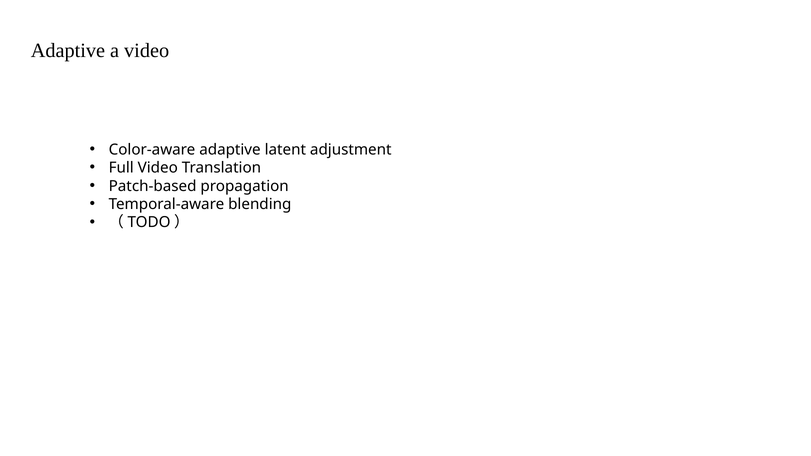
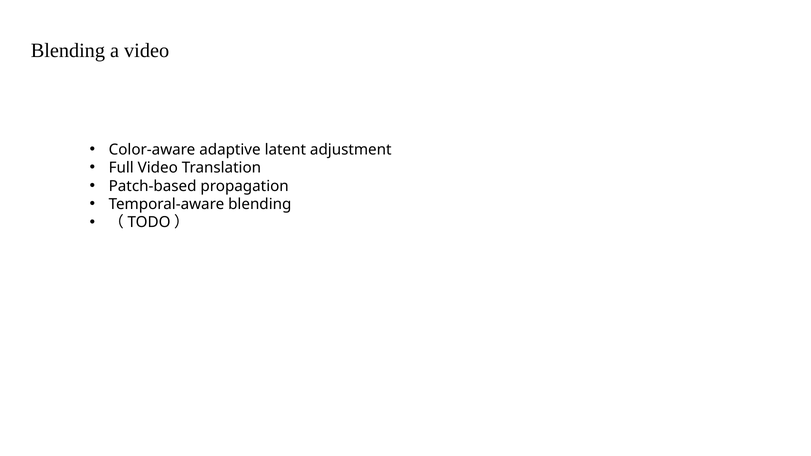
Adaptive: Adaptive -> Blending (68, 51)
